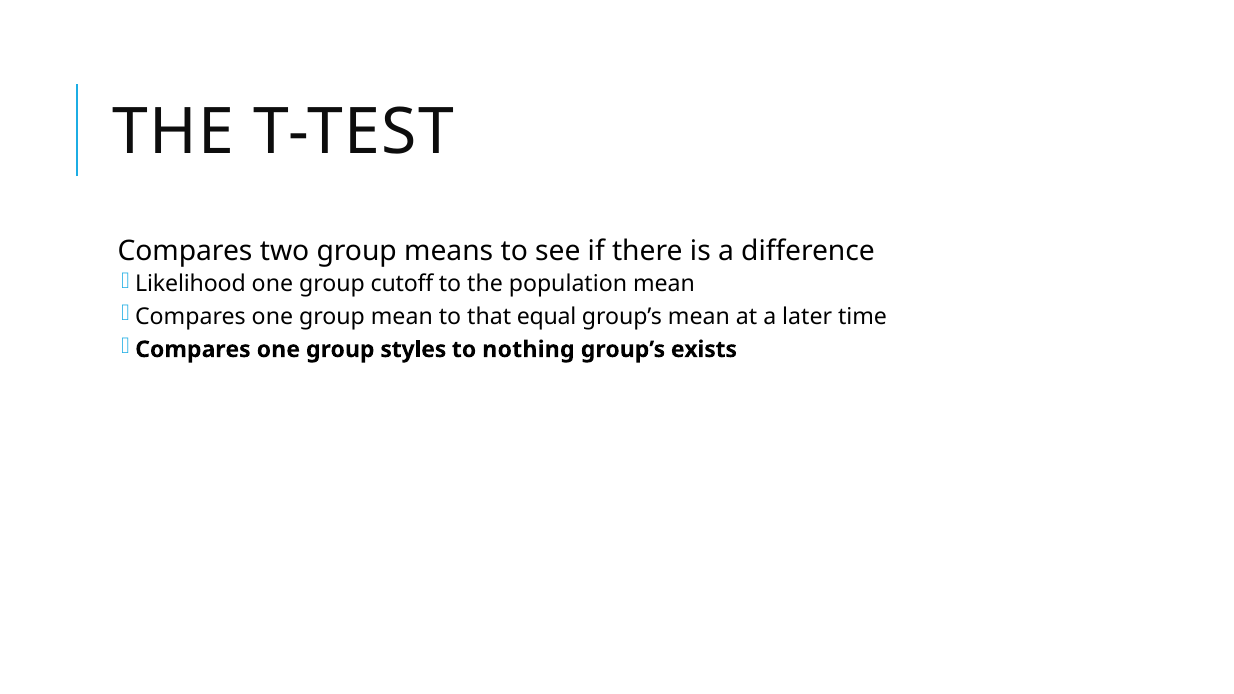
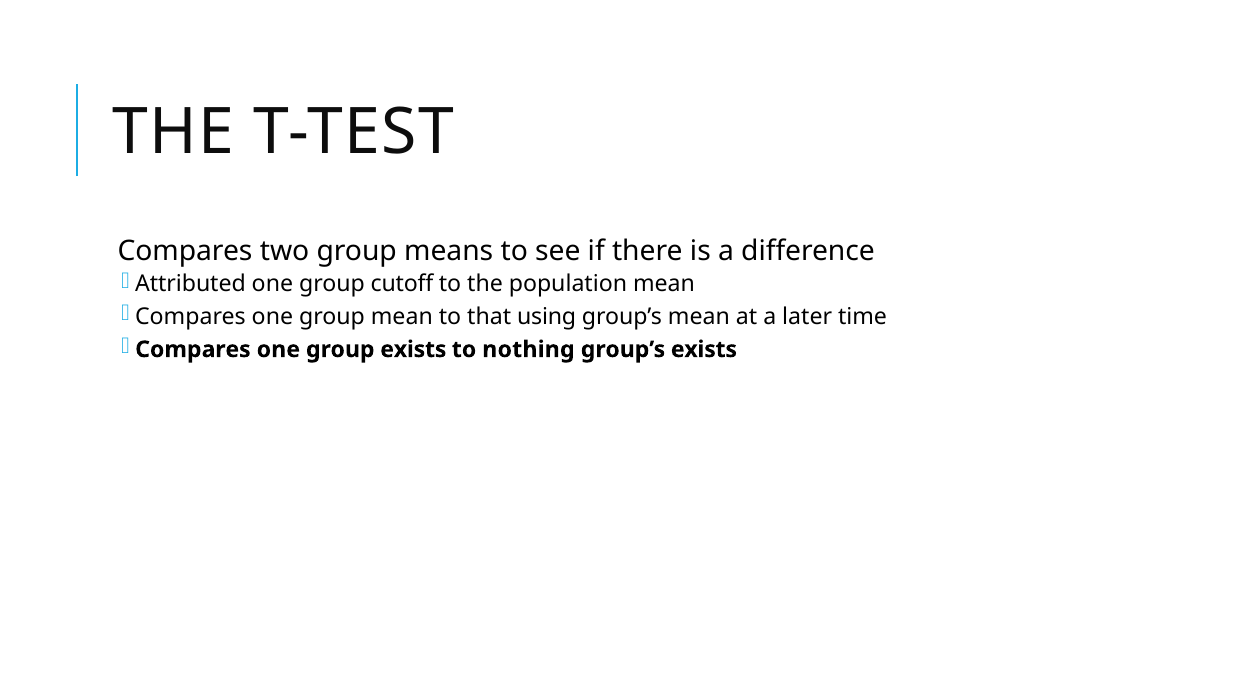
Likelihood: Likelihood -> Attributed (190, 284)
equal: equal -> using (547, 317)
group styles: styles -> exists (413, 350)
